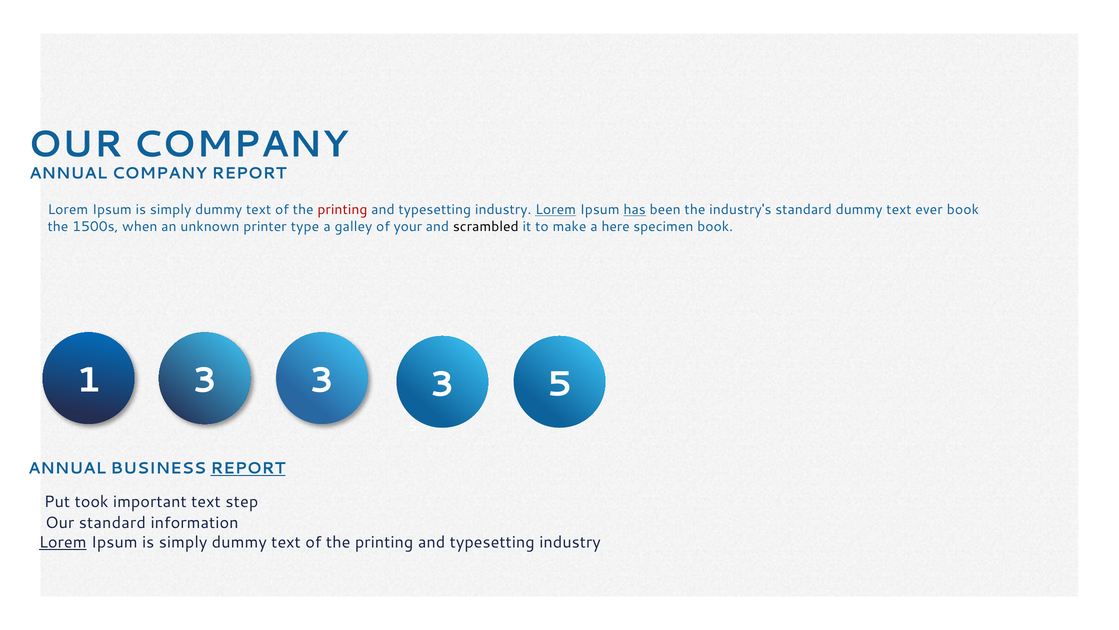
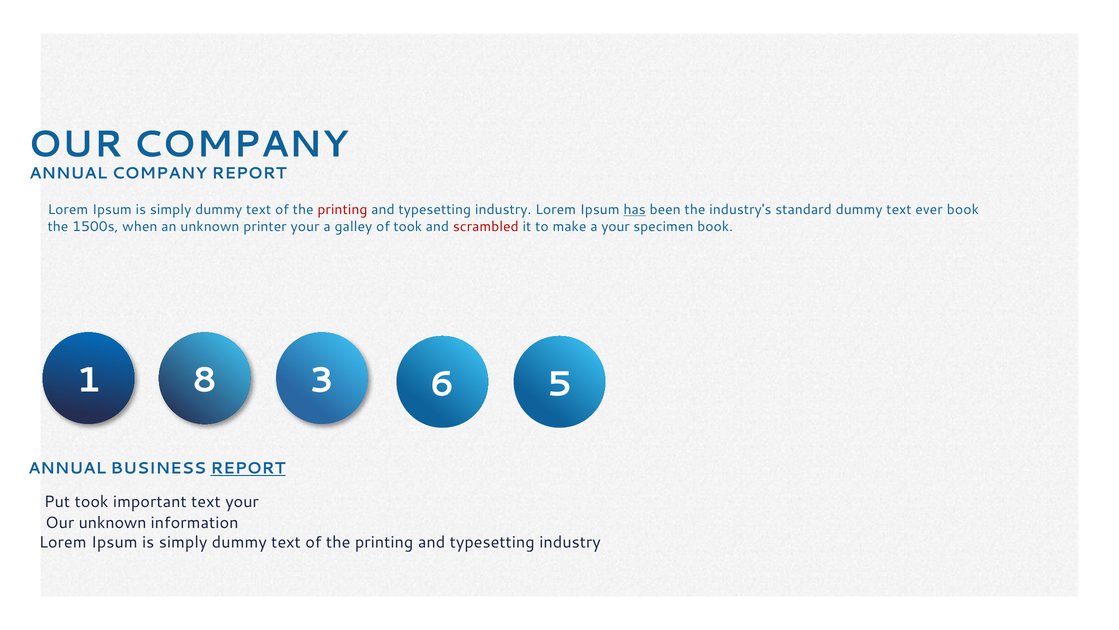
Lorem underline: present -> none (556, 210)
printer type: type -> your (305, 226)
of your: your -> took (408, 226)
scrambled colour: black -> red (486, 226)
a here: here -> your (616, 226)
1 3: 3 -> 8 (205, 380)
3: 3 -> 6 (442, 384)
text step: step -> your (242, 501)
Our standard: standard -> unknown (113, 523)
Lorem underline: present -> none (63, 542)
